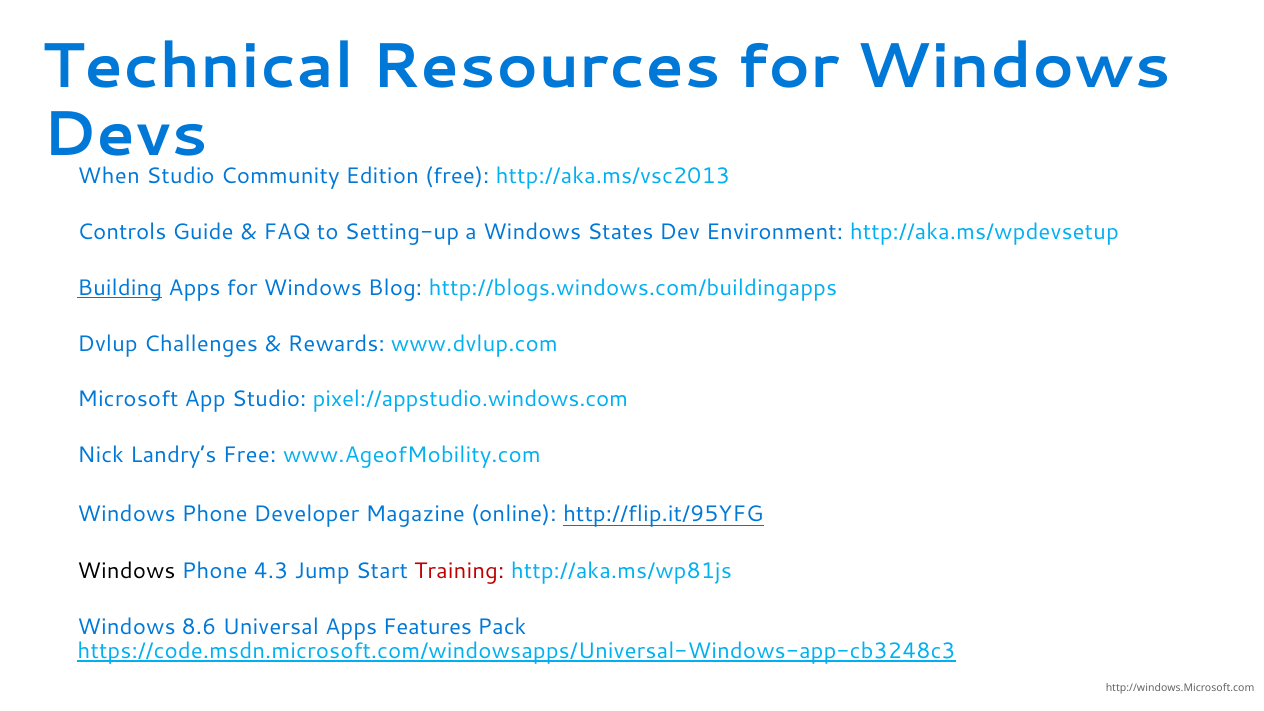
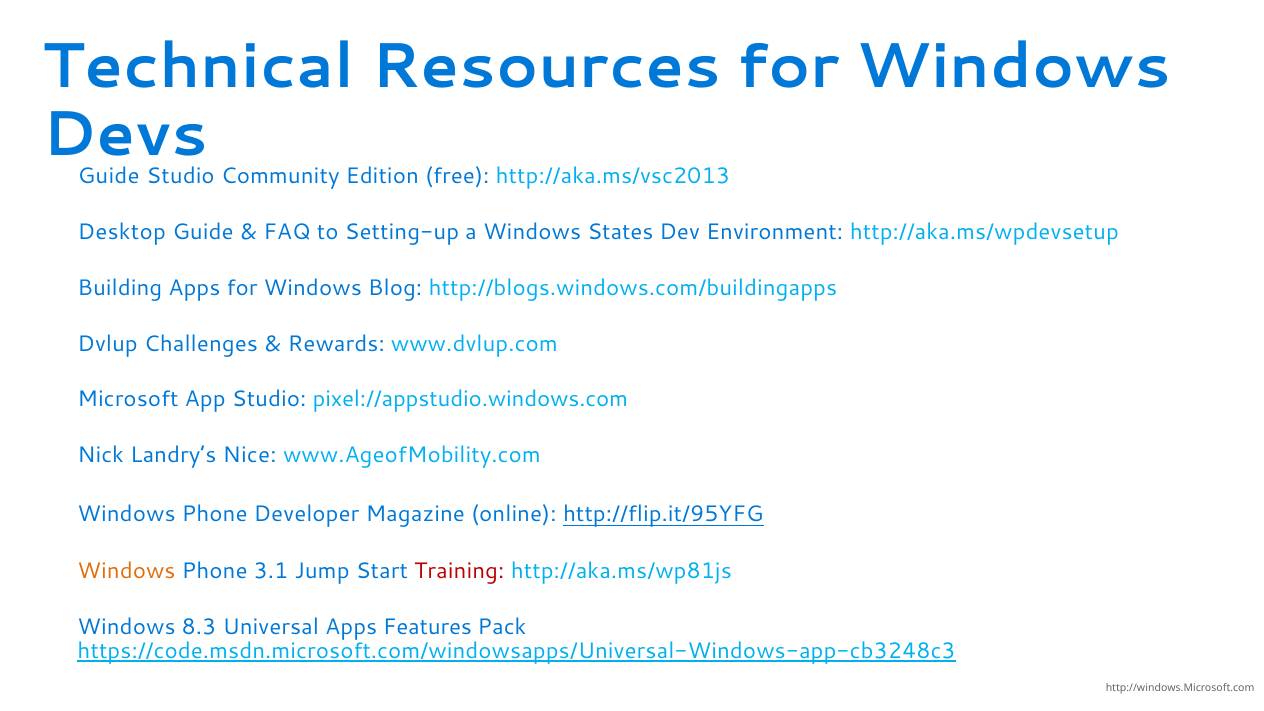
When: When -> Guide (109, 176)
Controls: Controls -> Desktop (122, 232)
Building underline: present -> none (120, 288)
Landry’s Free: Free -> Nice (250, 455)
Windows colour: black -> orange (127, 571)
4.3: 4.3 -> 3.1 (271, 571)
8.6: 8.6 -> 8.3 (199, 627)
